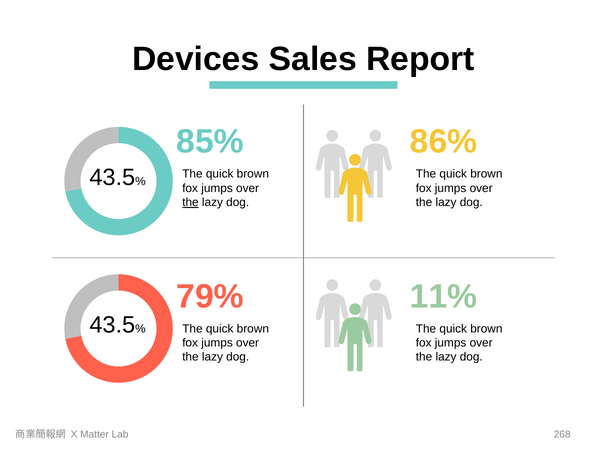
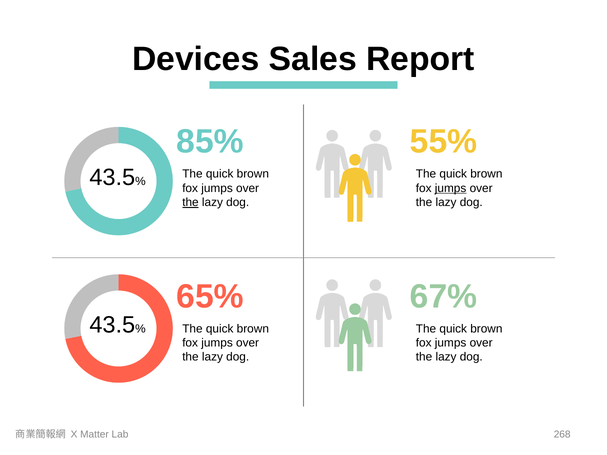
86%: 86% -> 55% (444, 142)
jumps underline: none -> present (451, 188)
79%: 79% -> 65% (210, 297)
11%: 11% -> 67% (444, 297)
